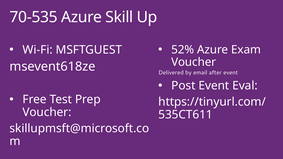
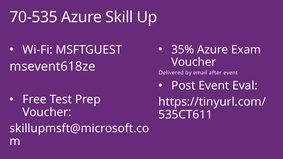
52%: 52% -> 35% (183, 50)
